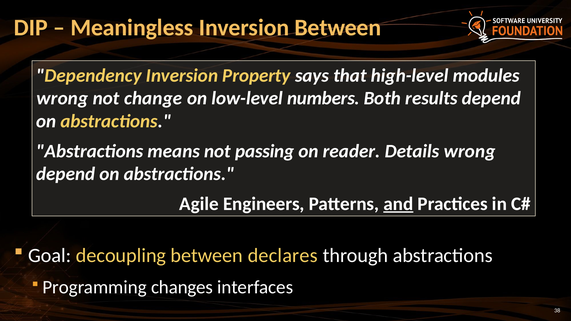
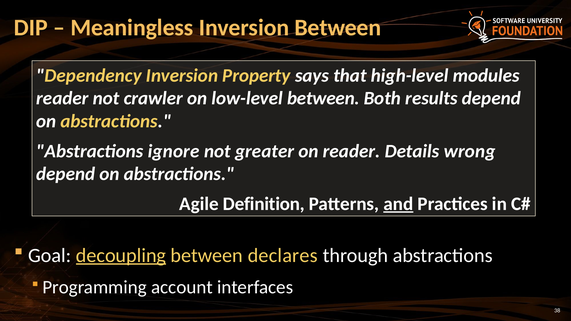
wrong: wrong -> reader (62, 98)
change: change -> crawler (153, 98)
low-level numbers: numbers -> between (323, 98)
means: means -> ignore (174, 151)
passing: passing -> greater (265, 151)
Engineers: Engineers -> Definition (264, 204)
decoupling underline: none -> present (121, 256)
changes: changes -> account (182, 287)
